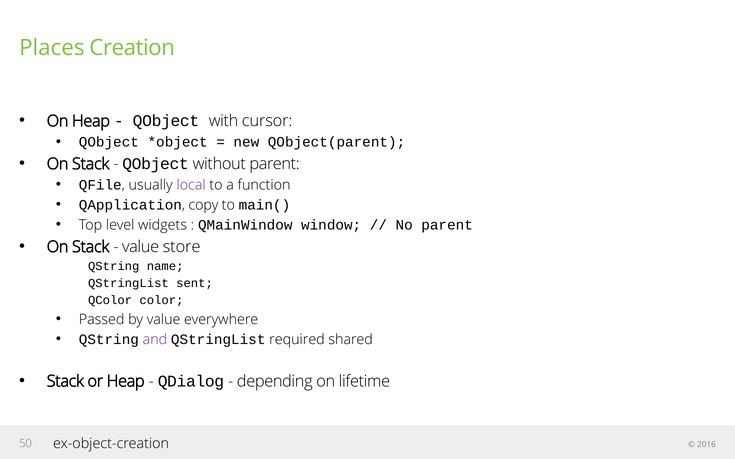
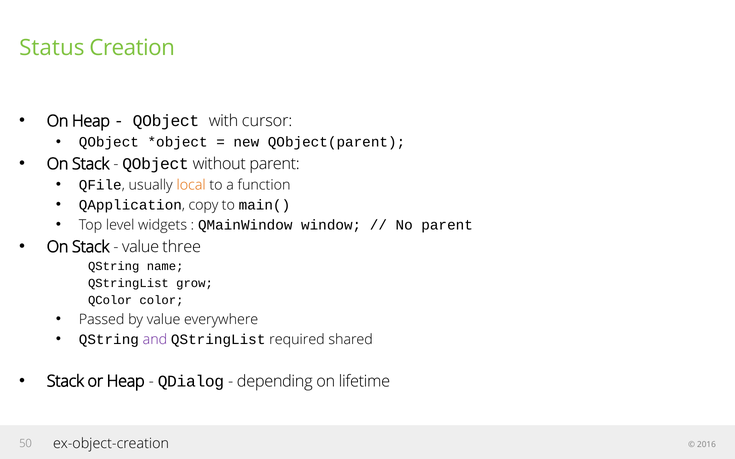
Places: Places -> Status (52, 48)
local colour: purple -> orange (191, 185)
store: store -> three (182, 247)
sent: sent -> grow (195, 283)
